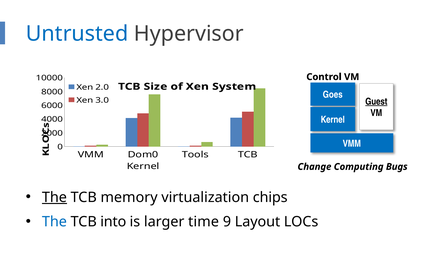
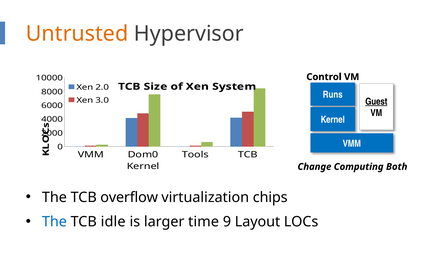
Untrusted colour: blue -> orange (77, 34)
Goes: Goes -> Runs (333, 95)
Bugs: Bugs -> Both (397, 166)
The underline: present -> none (54, 197)
memory: memory -> overflow (129, 197)
into: into -> idle (113, 221)
